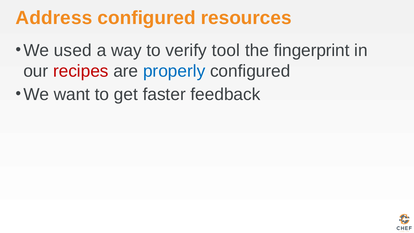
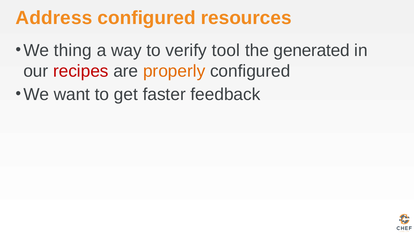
used: used -> thing (73, 50)
fingerprint: fingerprint -> generated (312, 50)
properly colour: blue -> orange (174, 71)
